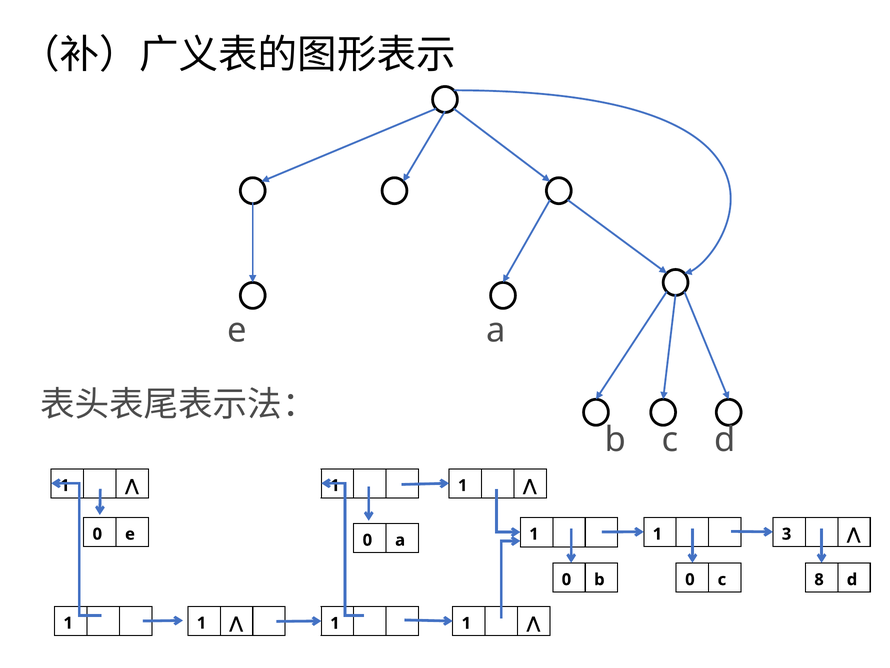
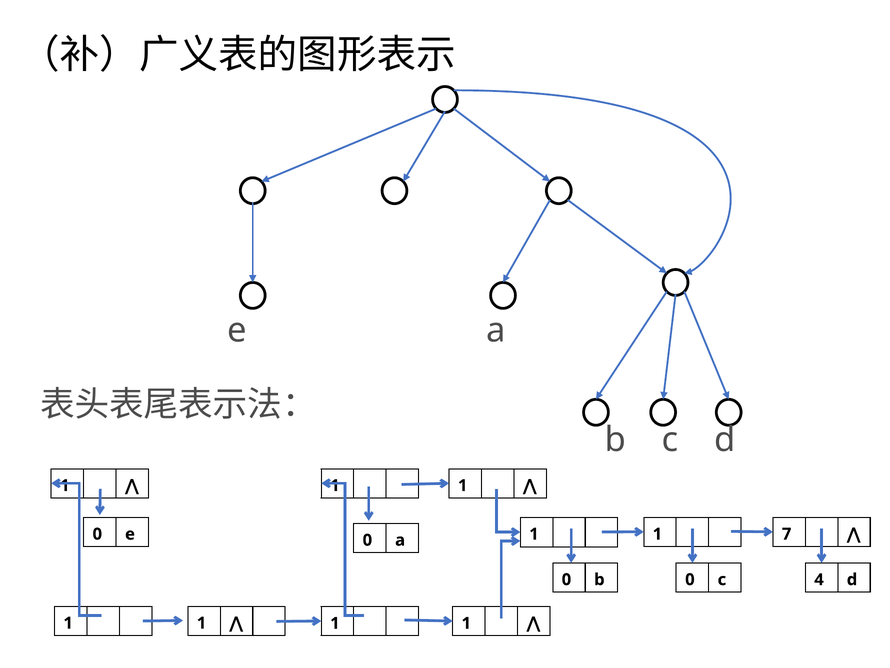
3: 3 -> 7 (787, 534)
8: 8 -> 4 (819, 579)
